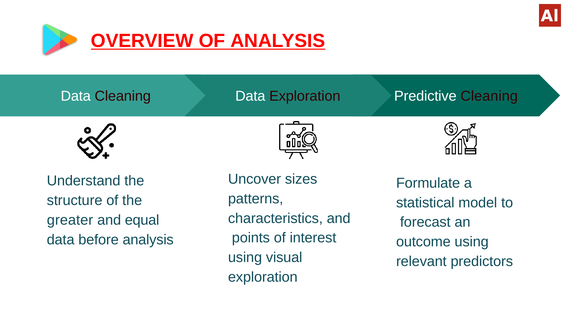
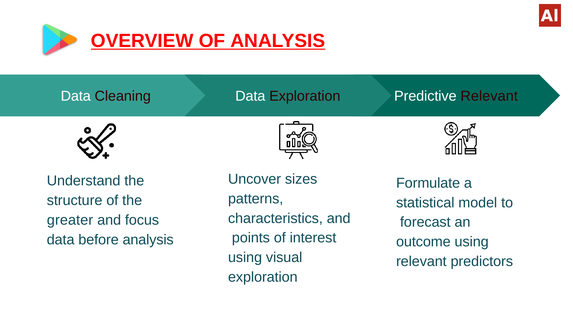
Predictive Cleaning: Cleaning -> Relevant (489, 96)
equal: equal -> focus (142, 220)
